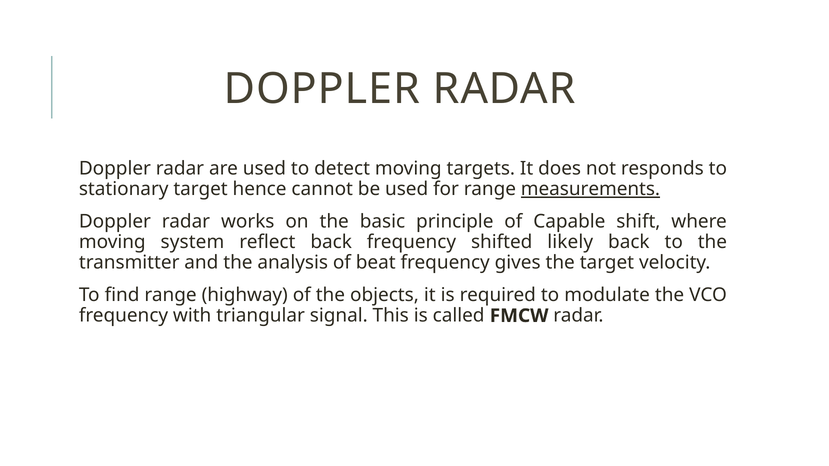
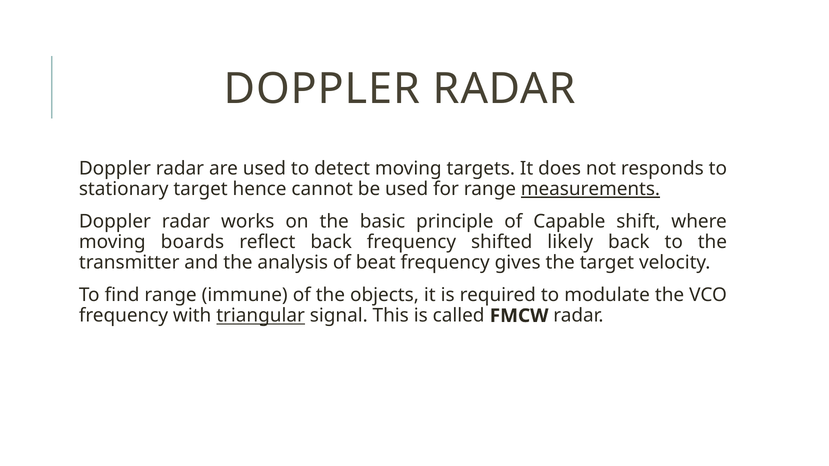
system: system -> boards (192, 242)
highway: highway -> immune (245, 295)
triangular underline: none -> present (261, 316)
